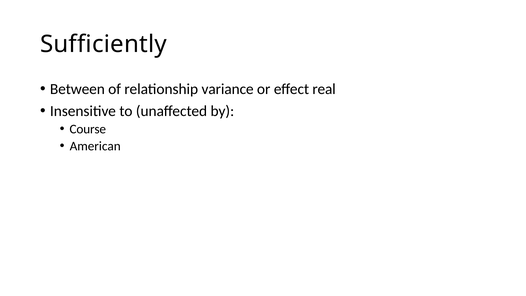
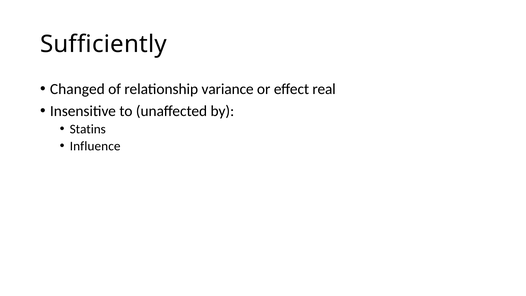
Between: Between -> Changed (77, 89)
Course: Course -> Statins (88, 129)
American: American -> Influence (95, 146)
